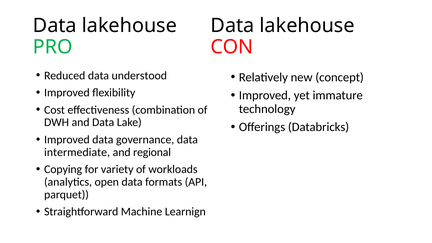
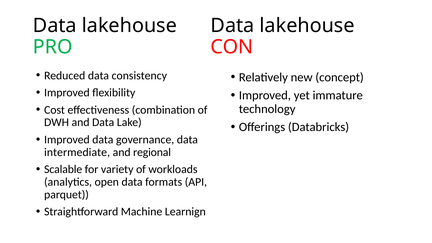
understood: understood -> consistency (139, 76)
Copying: Copying -> Scalable (63, 169)
